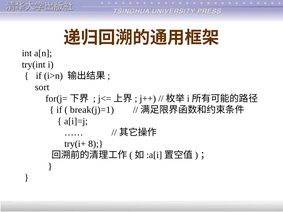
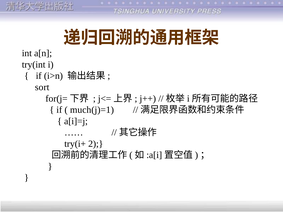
break(j)=1: break(j)=1 -> much(j)=1 (92, 110)
8: 8 -> 2 (96, 144)
